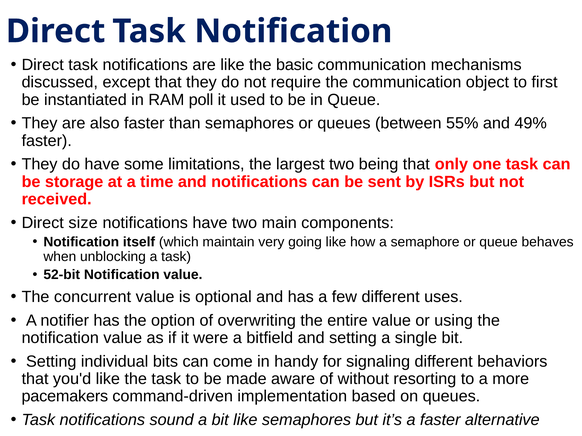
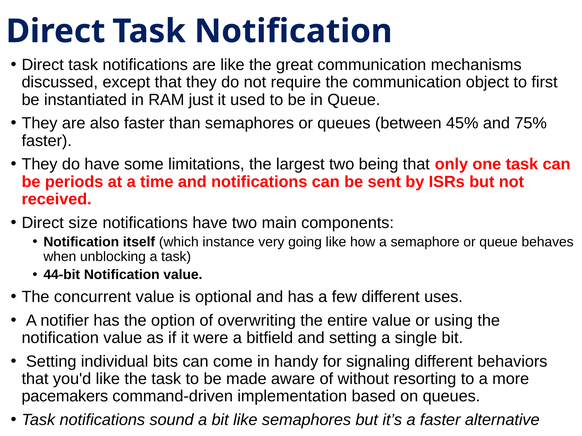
basic: basic -> great (294, 65)
poll: poll -> just (201, 100)
55%: 55% -> 45% (462, 123)
49%: 49% -> 75% (531, 123)
storage: storage -> periods (74, 182)
maintain: maintain -> instance (228, 242)
52-bit: 52-bit -> 44-bit (62, 275)
